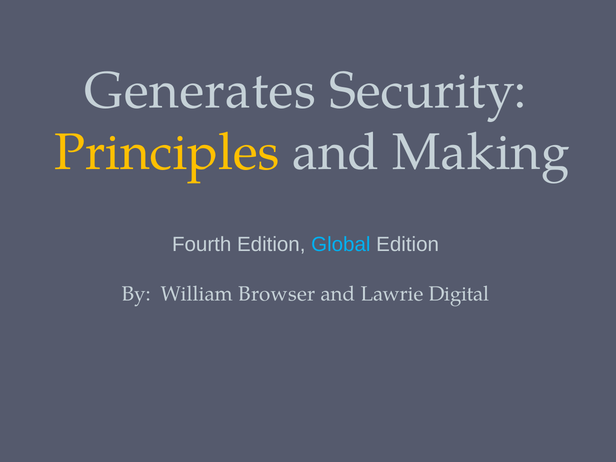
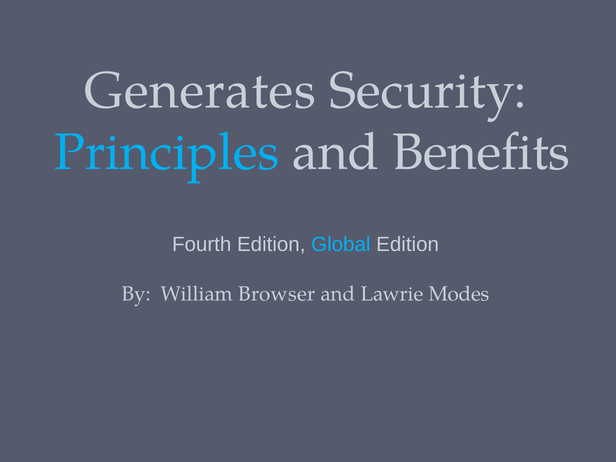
Principles colour: yellow -> light blue (167, 152)
Making: Making -> Benefits (481, 152)
Digital: Digital -> Modes (459, 294)
